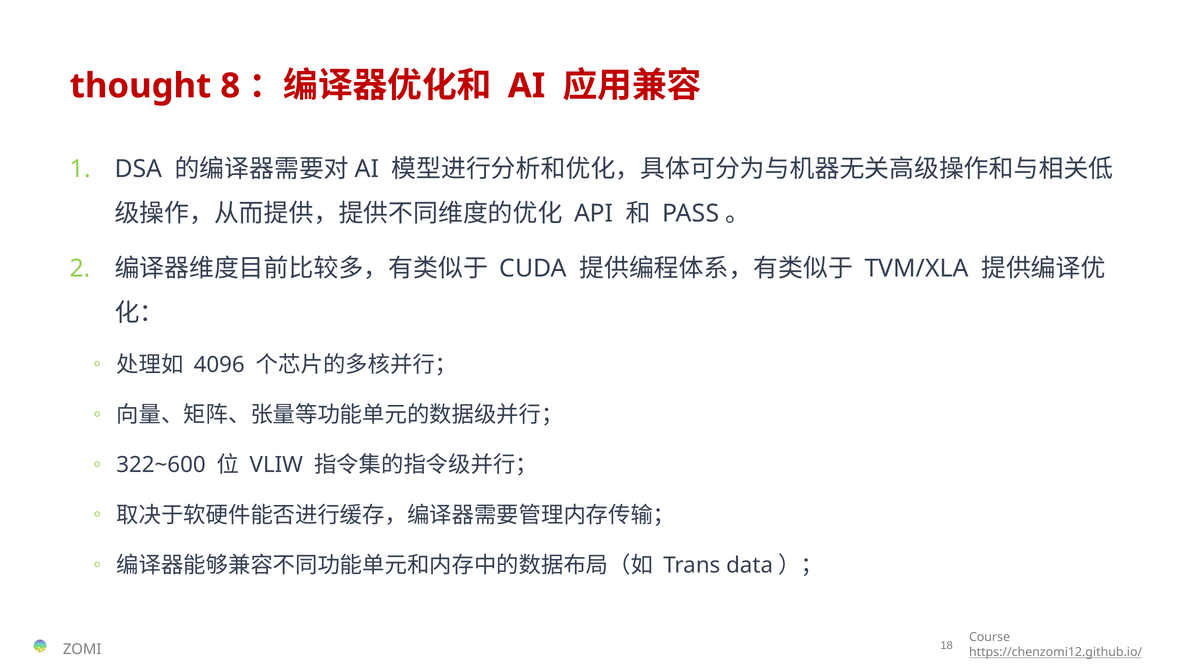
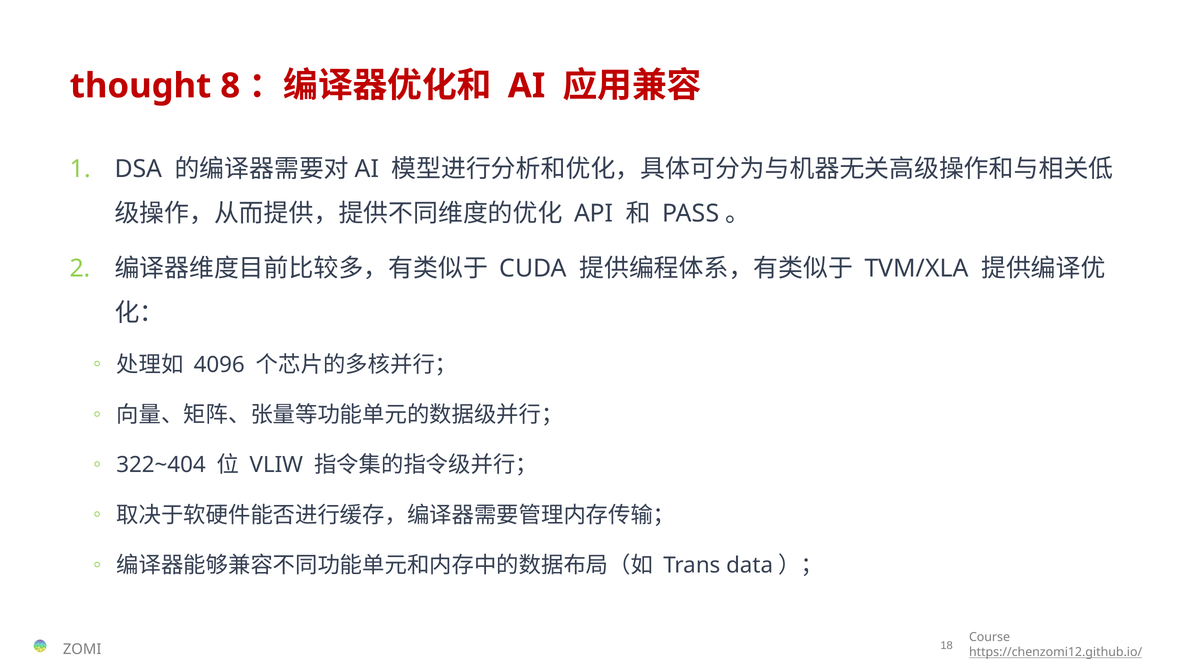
322~600: 322~600 -> 322~404 (161, 465)
